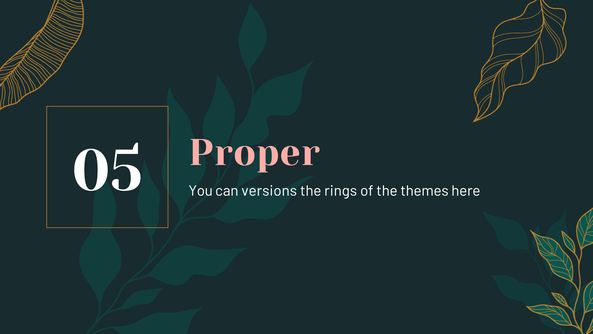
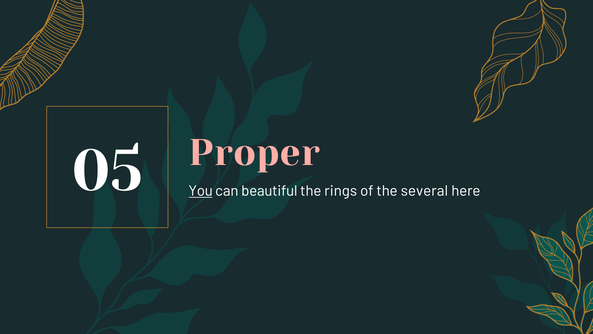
You underline: none -> present (201, 191)
versions: versions -> beautiful (269, 191)
themes: themes -> several (424, 191)
